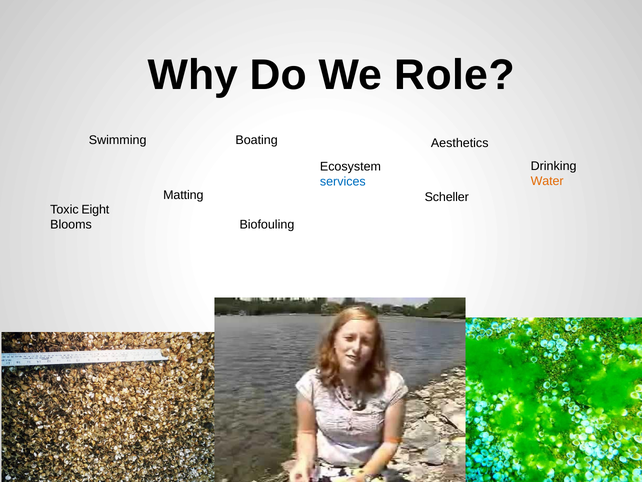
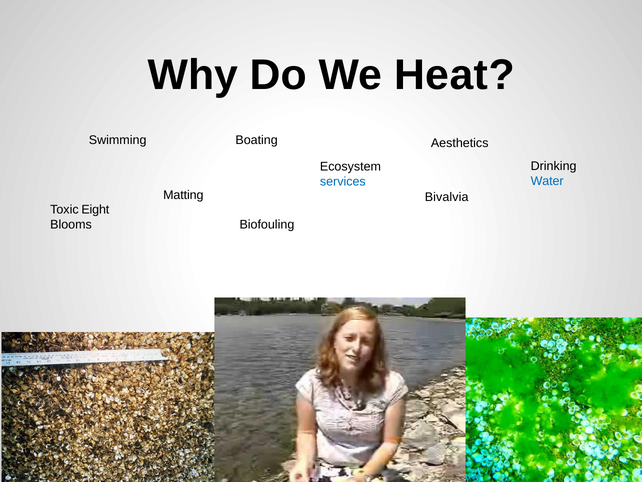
Role: Role -> Heat (454, 75)
Water colour: orange -> blue (547, 181)
Scheller: Scheller -> Bivalvia (447, 197)
